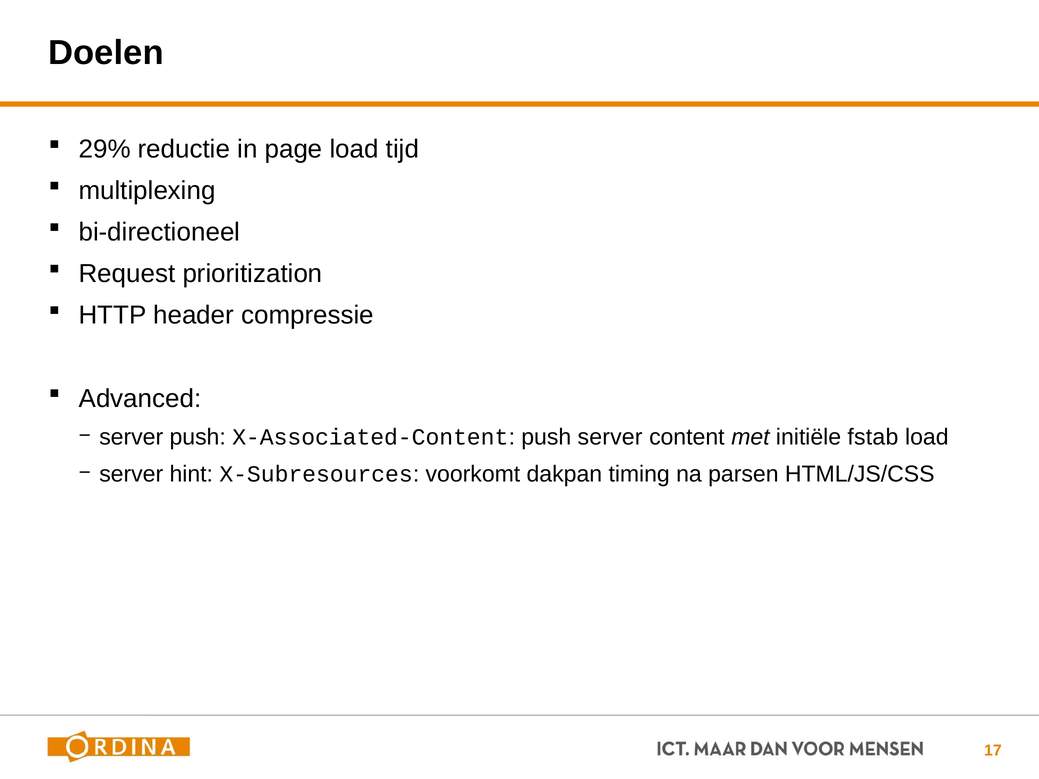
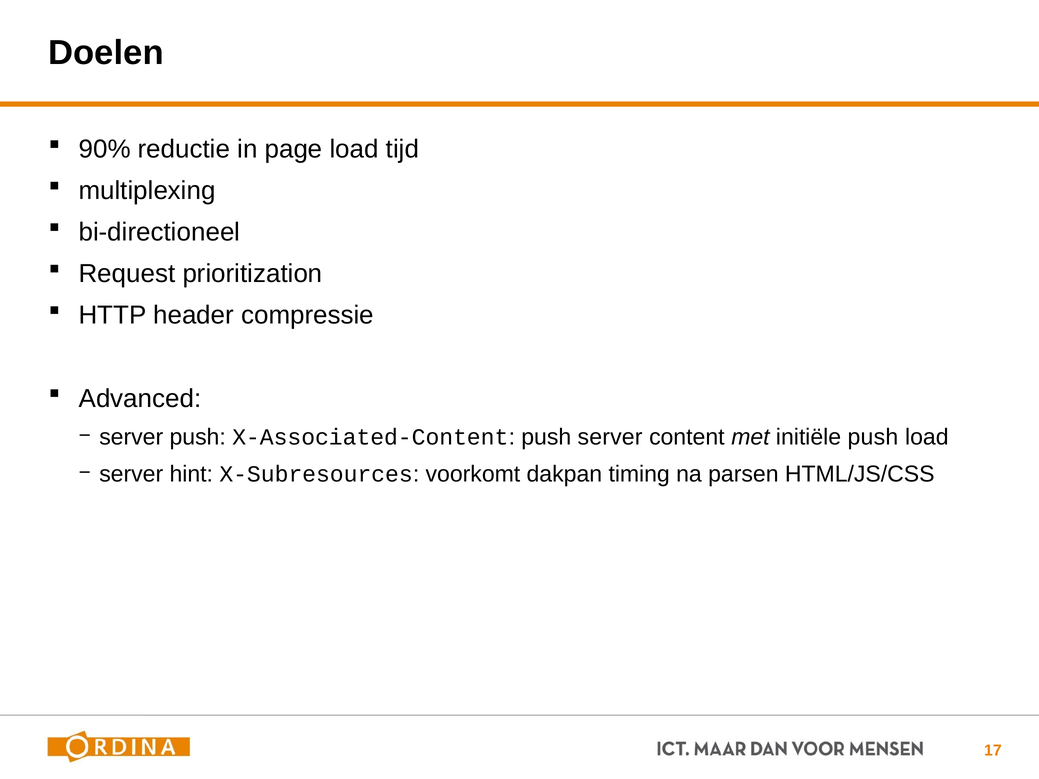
29%: 29% -> 90% (105, 149)
initiële fstab: fstab -> push (873, 437)
